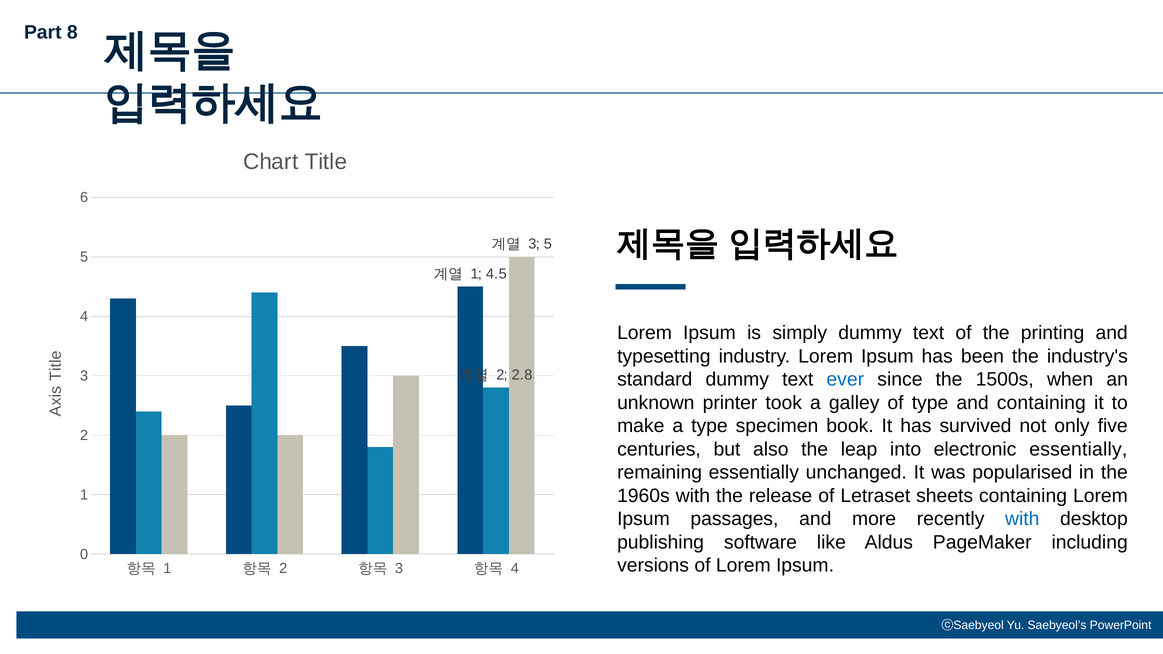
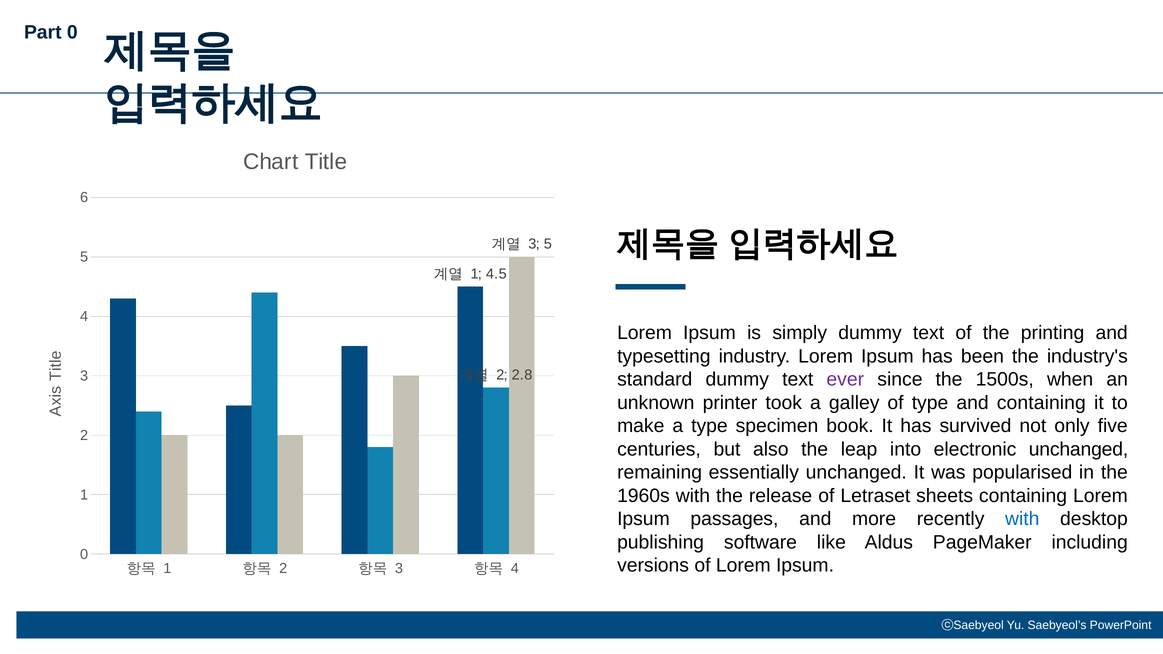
Part 8: 8 -> 0 (72, 32)
ever colour: blue -> purple (845, 380)
electronic essentially: essentially -> unchanged (1079, 449)
